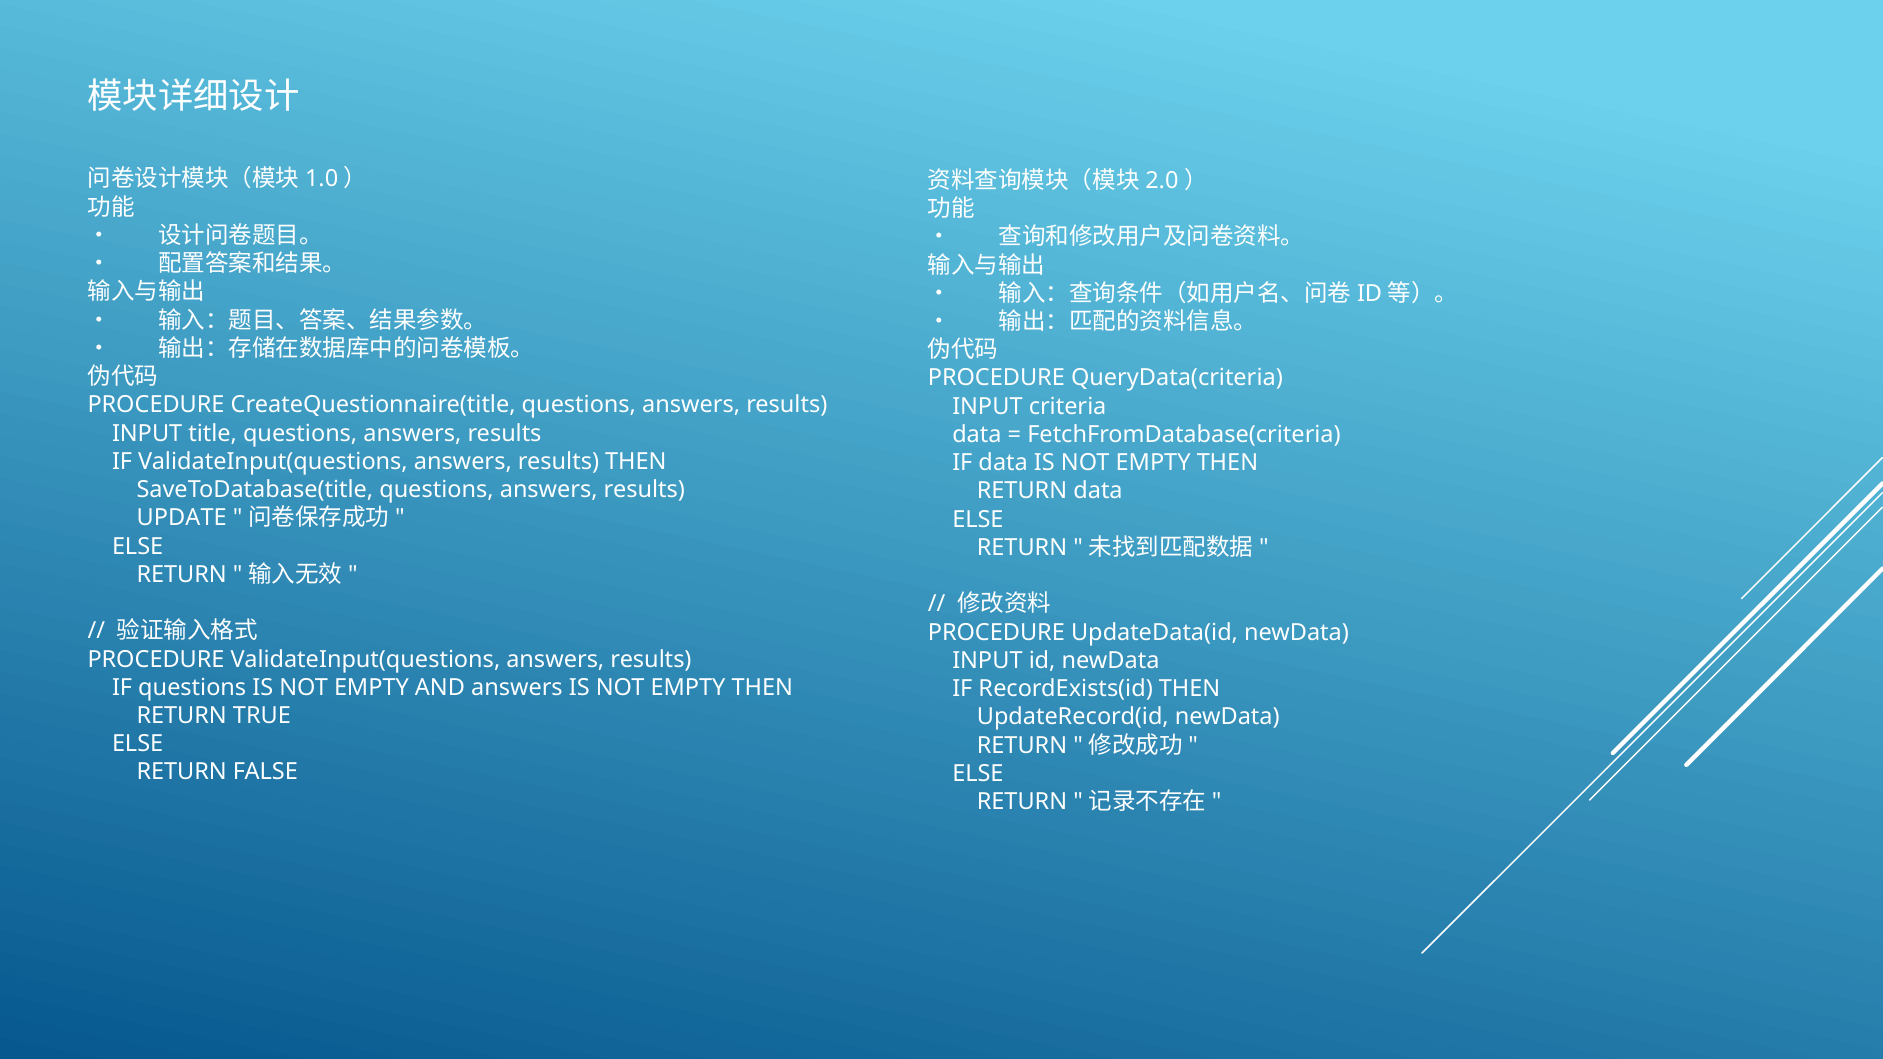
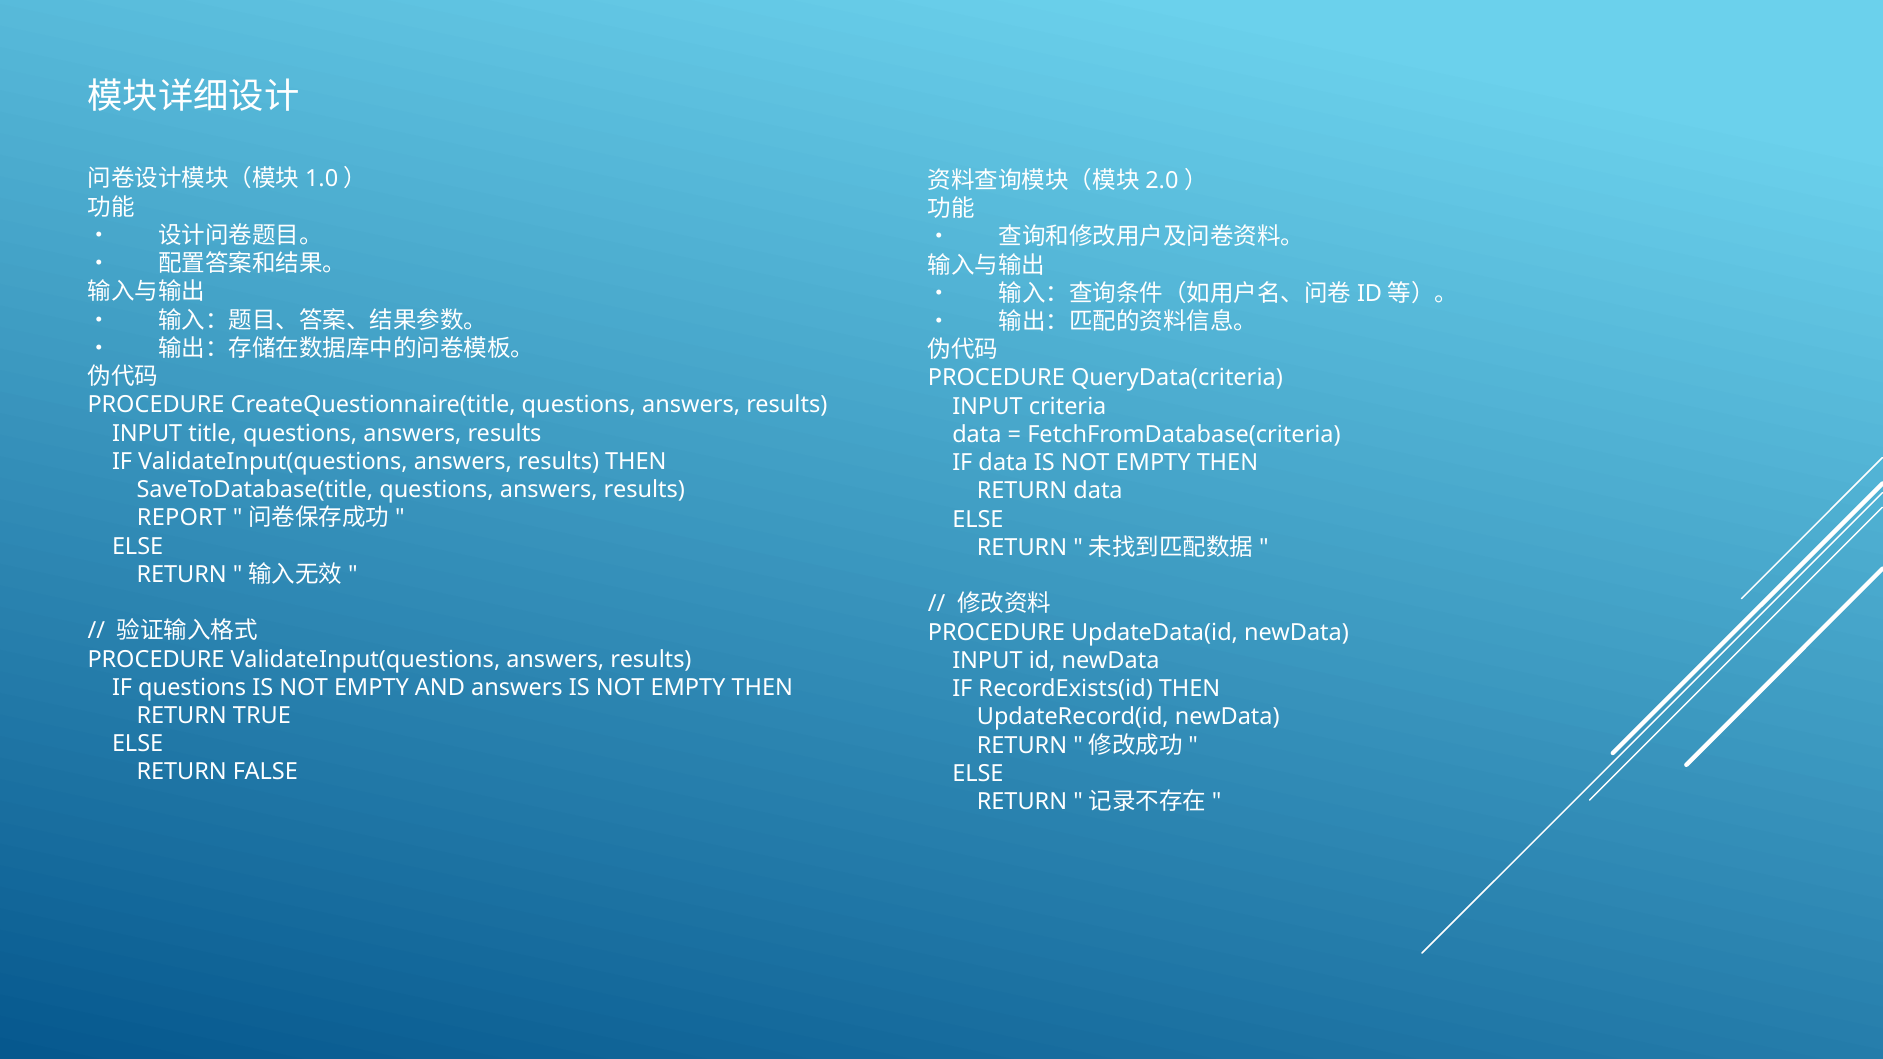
UPDATE: UPDATE -> REPORT (182, 518)
